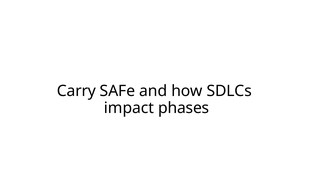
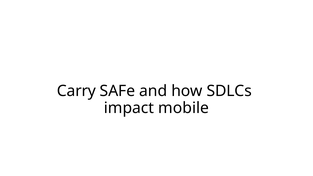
phases: phases -> mobile (184, 108)
